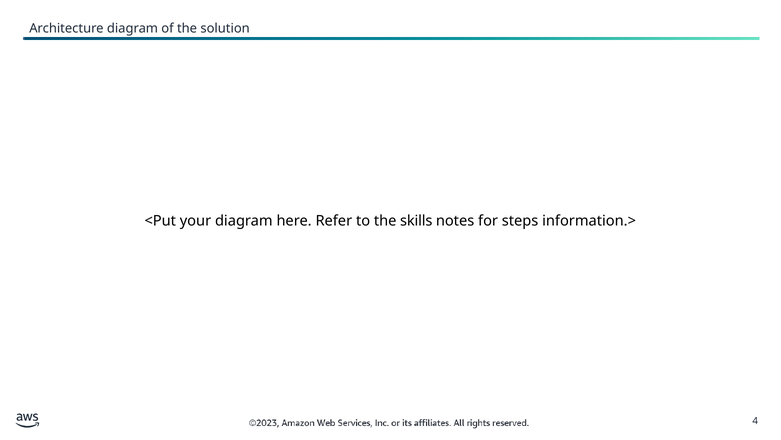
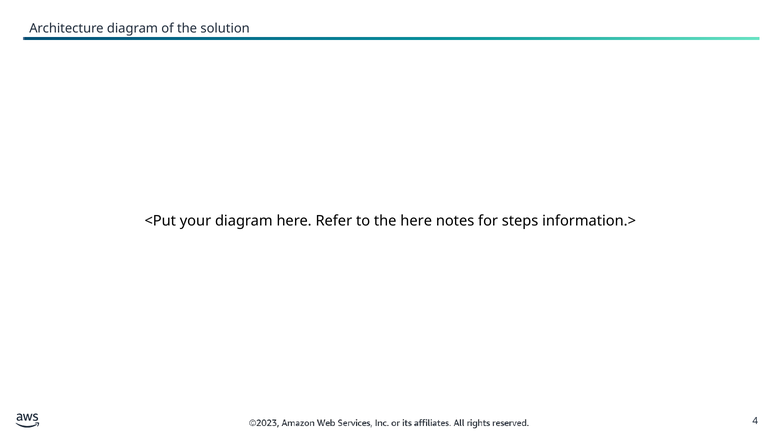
the skills: skills -> here (416, 220)
